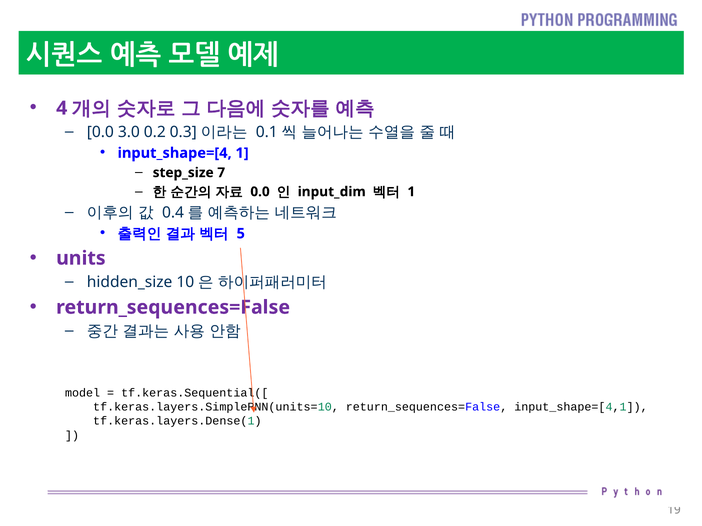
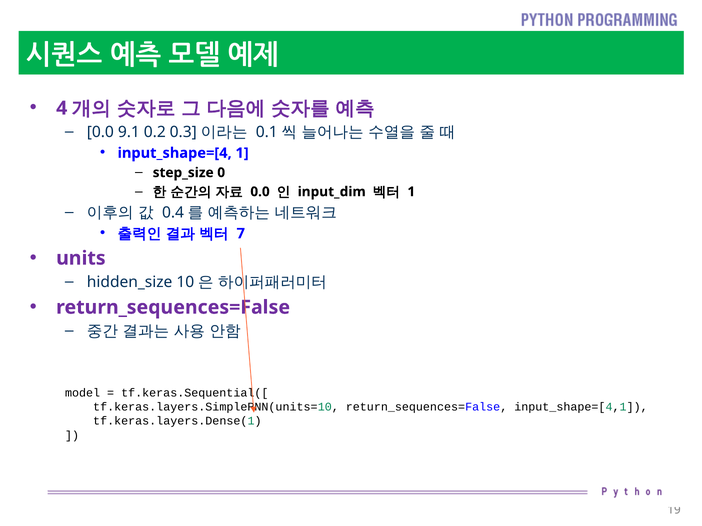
3.0: 3.0 -> 9.1 (129, 132)
7: 7 -> 0 (221, 173)
5: 5 -> 7 (241, 234)
